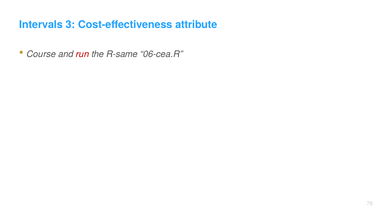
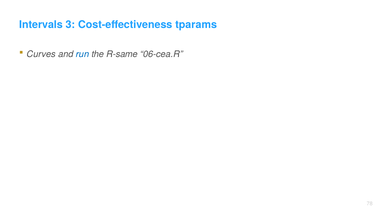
attribute: attribute -> tparams (196, 25)
Course: Course -> Curves (41, 54)
run colour: red -> blue (83, 54)
